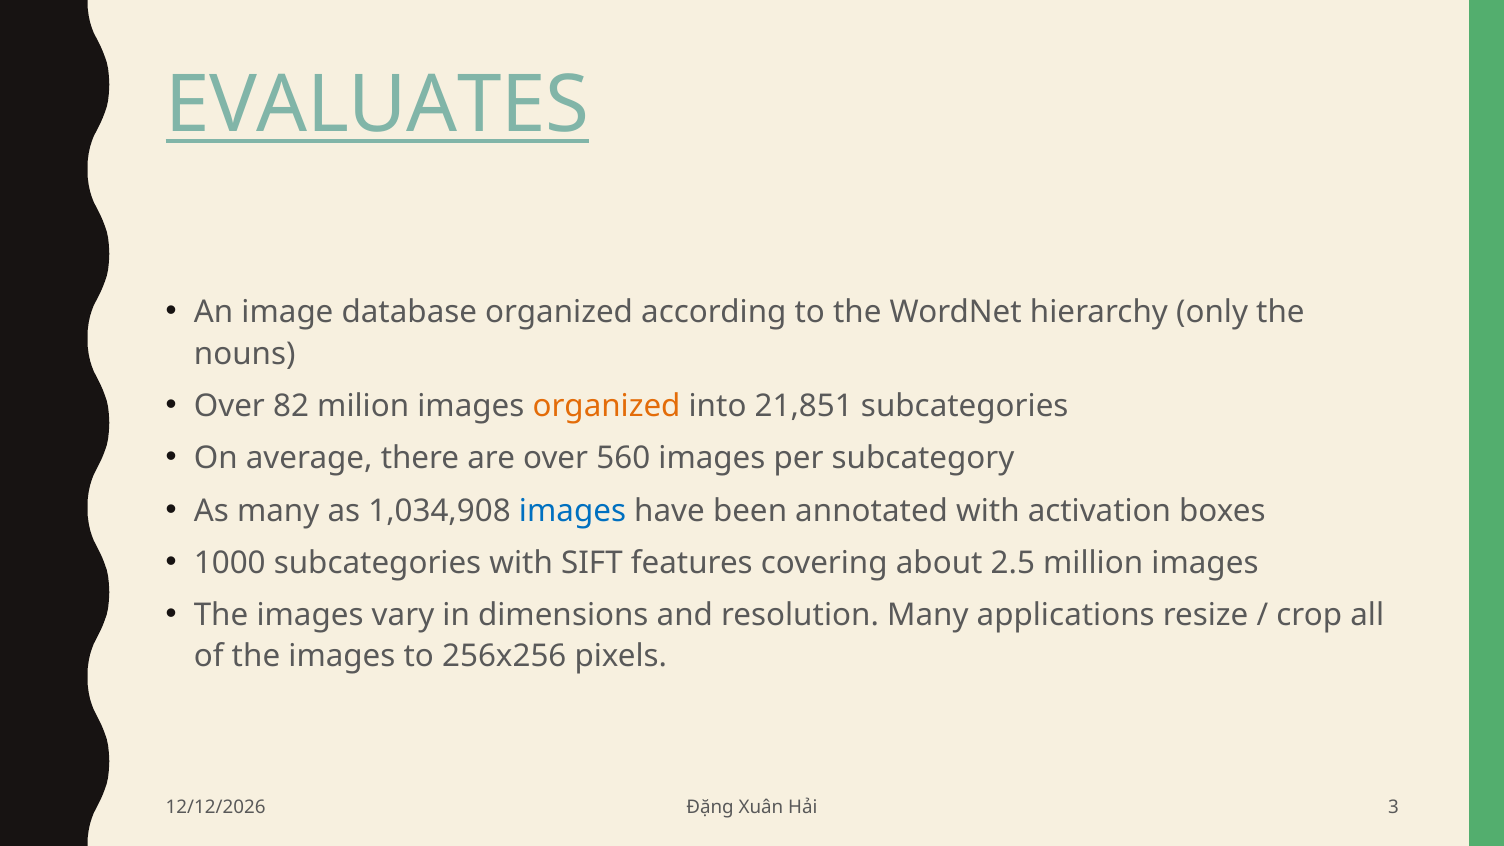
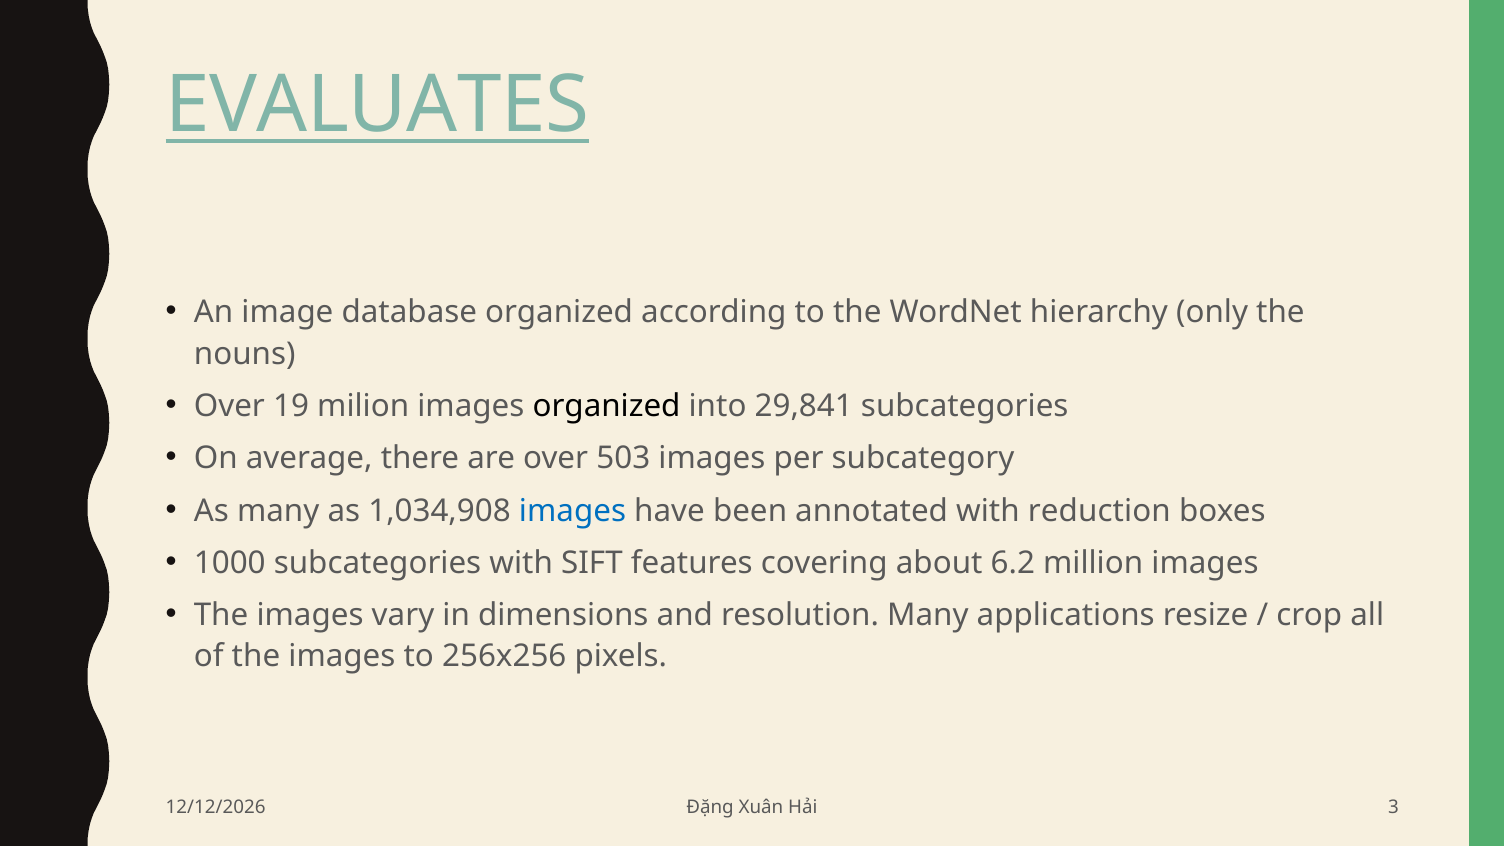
82: 82 -> 19 (291, 406)
organized colour: orange -> black (607, 406)
21,851: 21,851 -> 29,841 (804, 406)
560: 560 -> 503 (623, 458)
activation: activation -> reduction (1099, 511)
2.5: 2.5 -> 6.2 (1013, 563)
